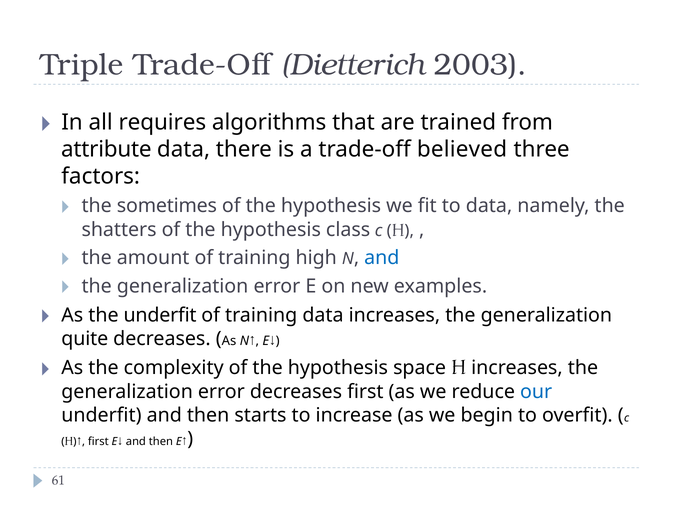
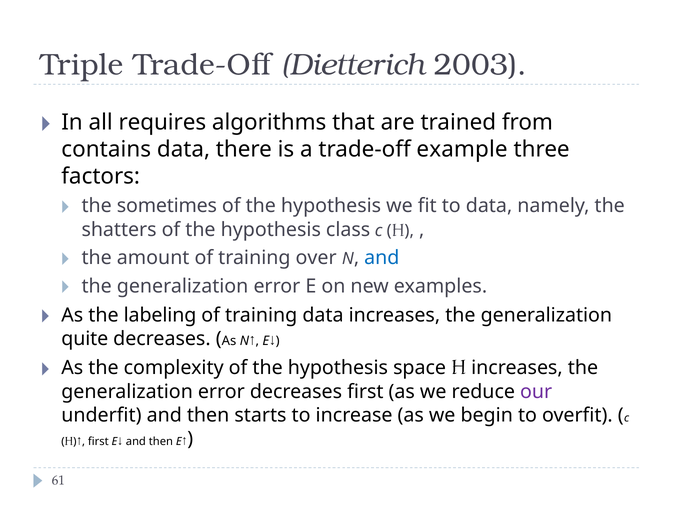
attribute: attribute -> contains (106, 149)
believed: believed -> example (462, 149)
high: high -> over (316, 258)
the underfit: underfit -> labeling (160, 315)
our colour: blue -> purple (536, 391)
